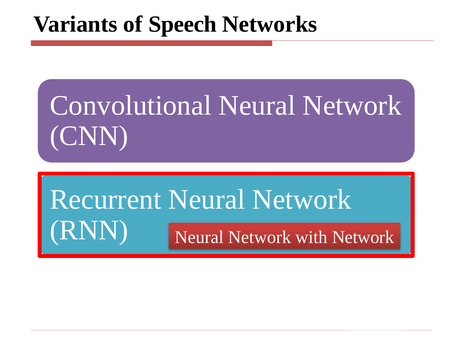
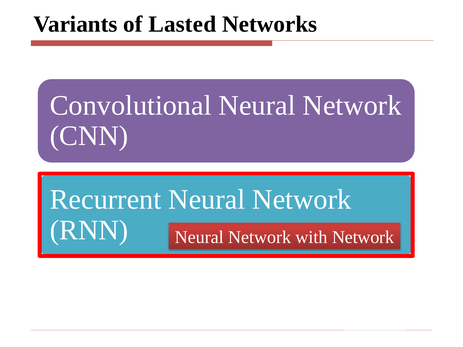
Speech: Speech -> Lasted (182, 24)
